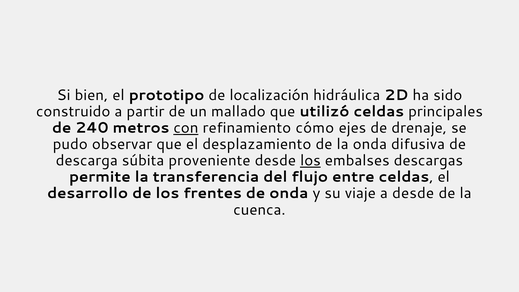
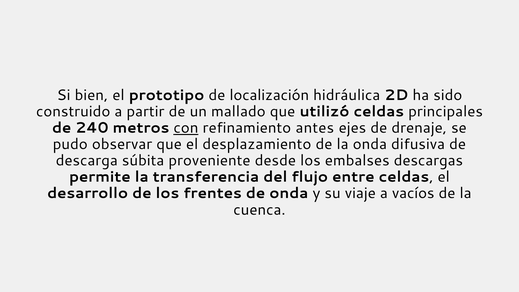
cómo: cómo -> antes (315, 128)
los underline: present -> none (310, 161)
a desde: desde -> vacíos (413, 193)
